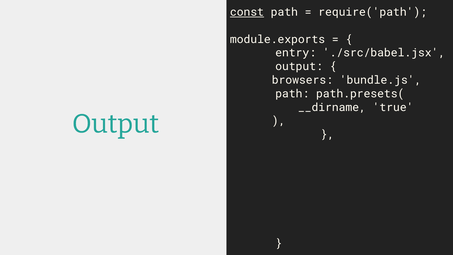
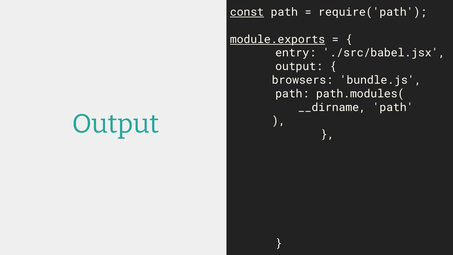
module.exports underline: none -> present (278, 39)
path.presets(: path.presets( -> path.modules( (360, 94)
__dirname true: true -> path (393, 107)
